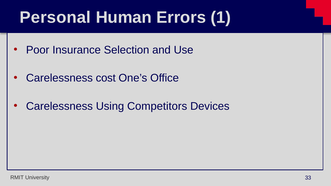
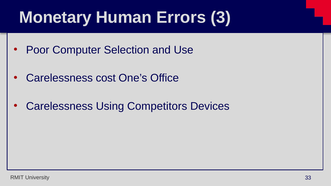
Personal: Personal -> Monetary (55, 17)
1: 1 -> 3 (221, 17)
Insurance: Insurance -> Computer (77, 50)
